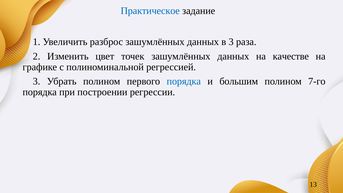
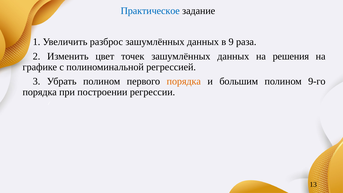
в 3: 3 -> 9 (231, 42)
качестве: качестве -> решения (291, 56)
порядка colour: blue -> orange (184, 81)
7-го: 7-го -> 9-го (317, 81)
